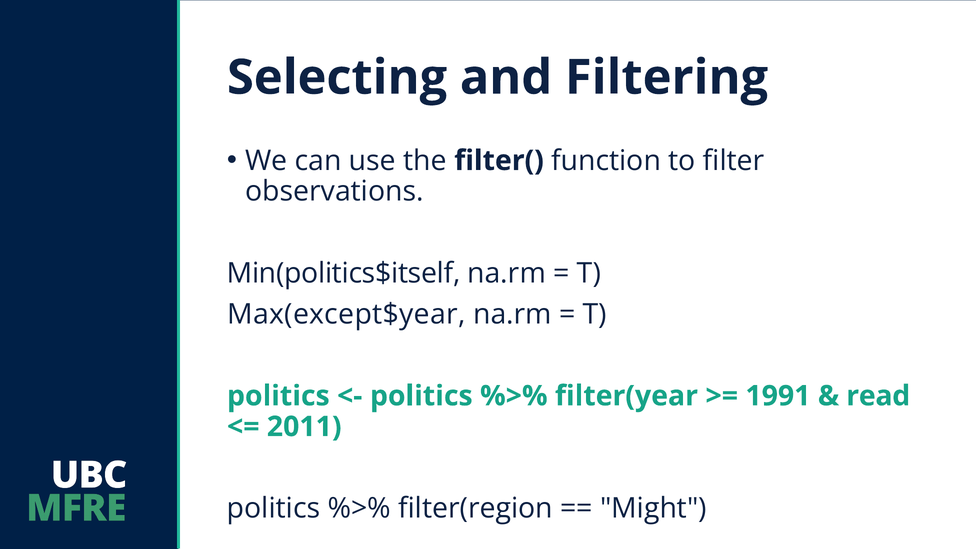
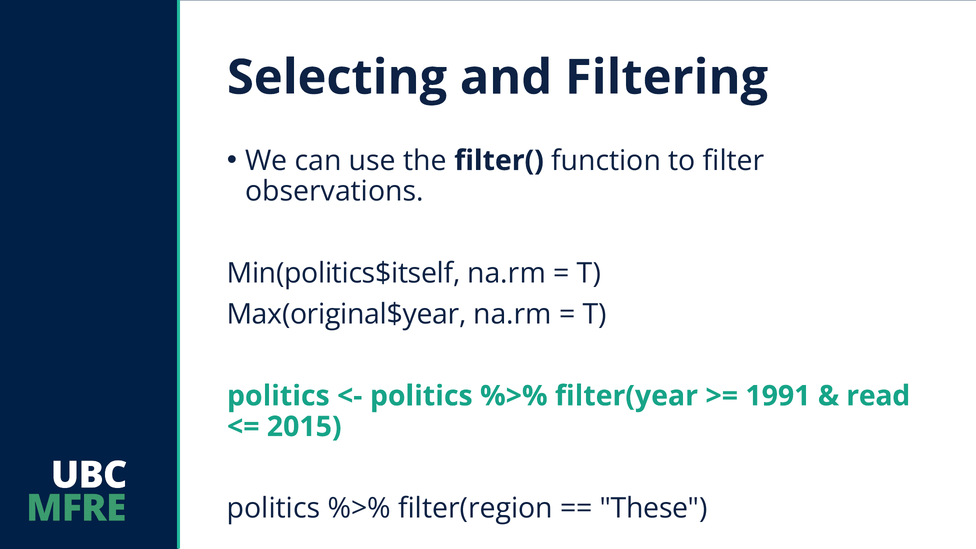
Max(except$year: Max(except$year -> Max(original$year (347, 314)
2011: 2011 -> 2015 (304, 427)
Might: Might -> These (654, 509)
